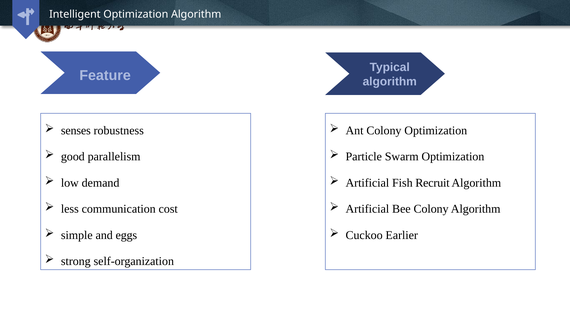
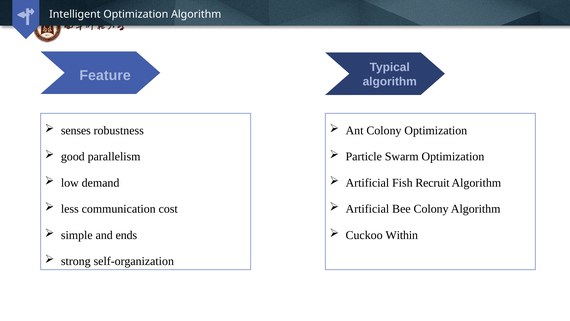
eggs: eggs -> ends (126, 235)
Earlier: Earlier -> Within (402, 235)
